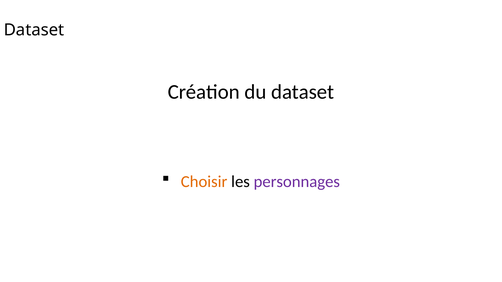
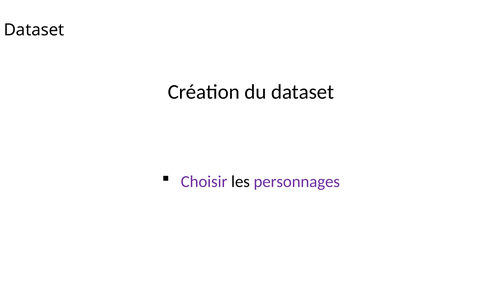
Choisir colour: orange -> purple (204, 182)
